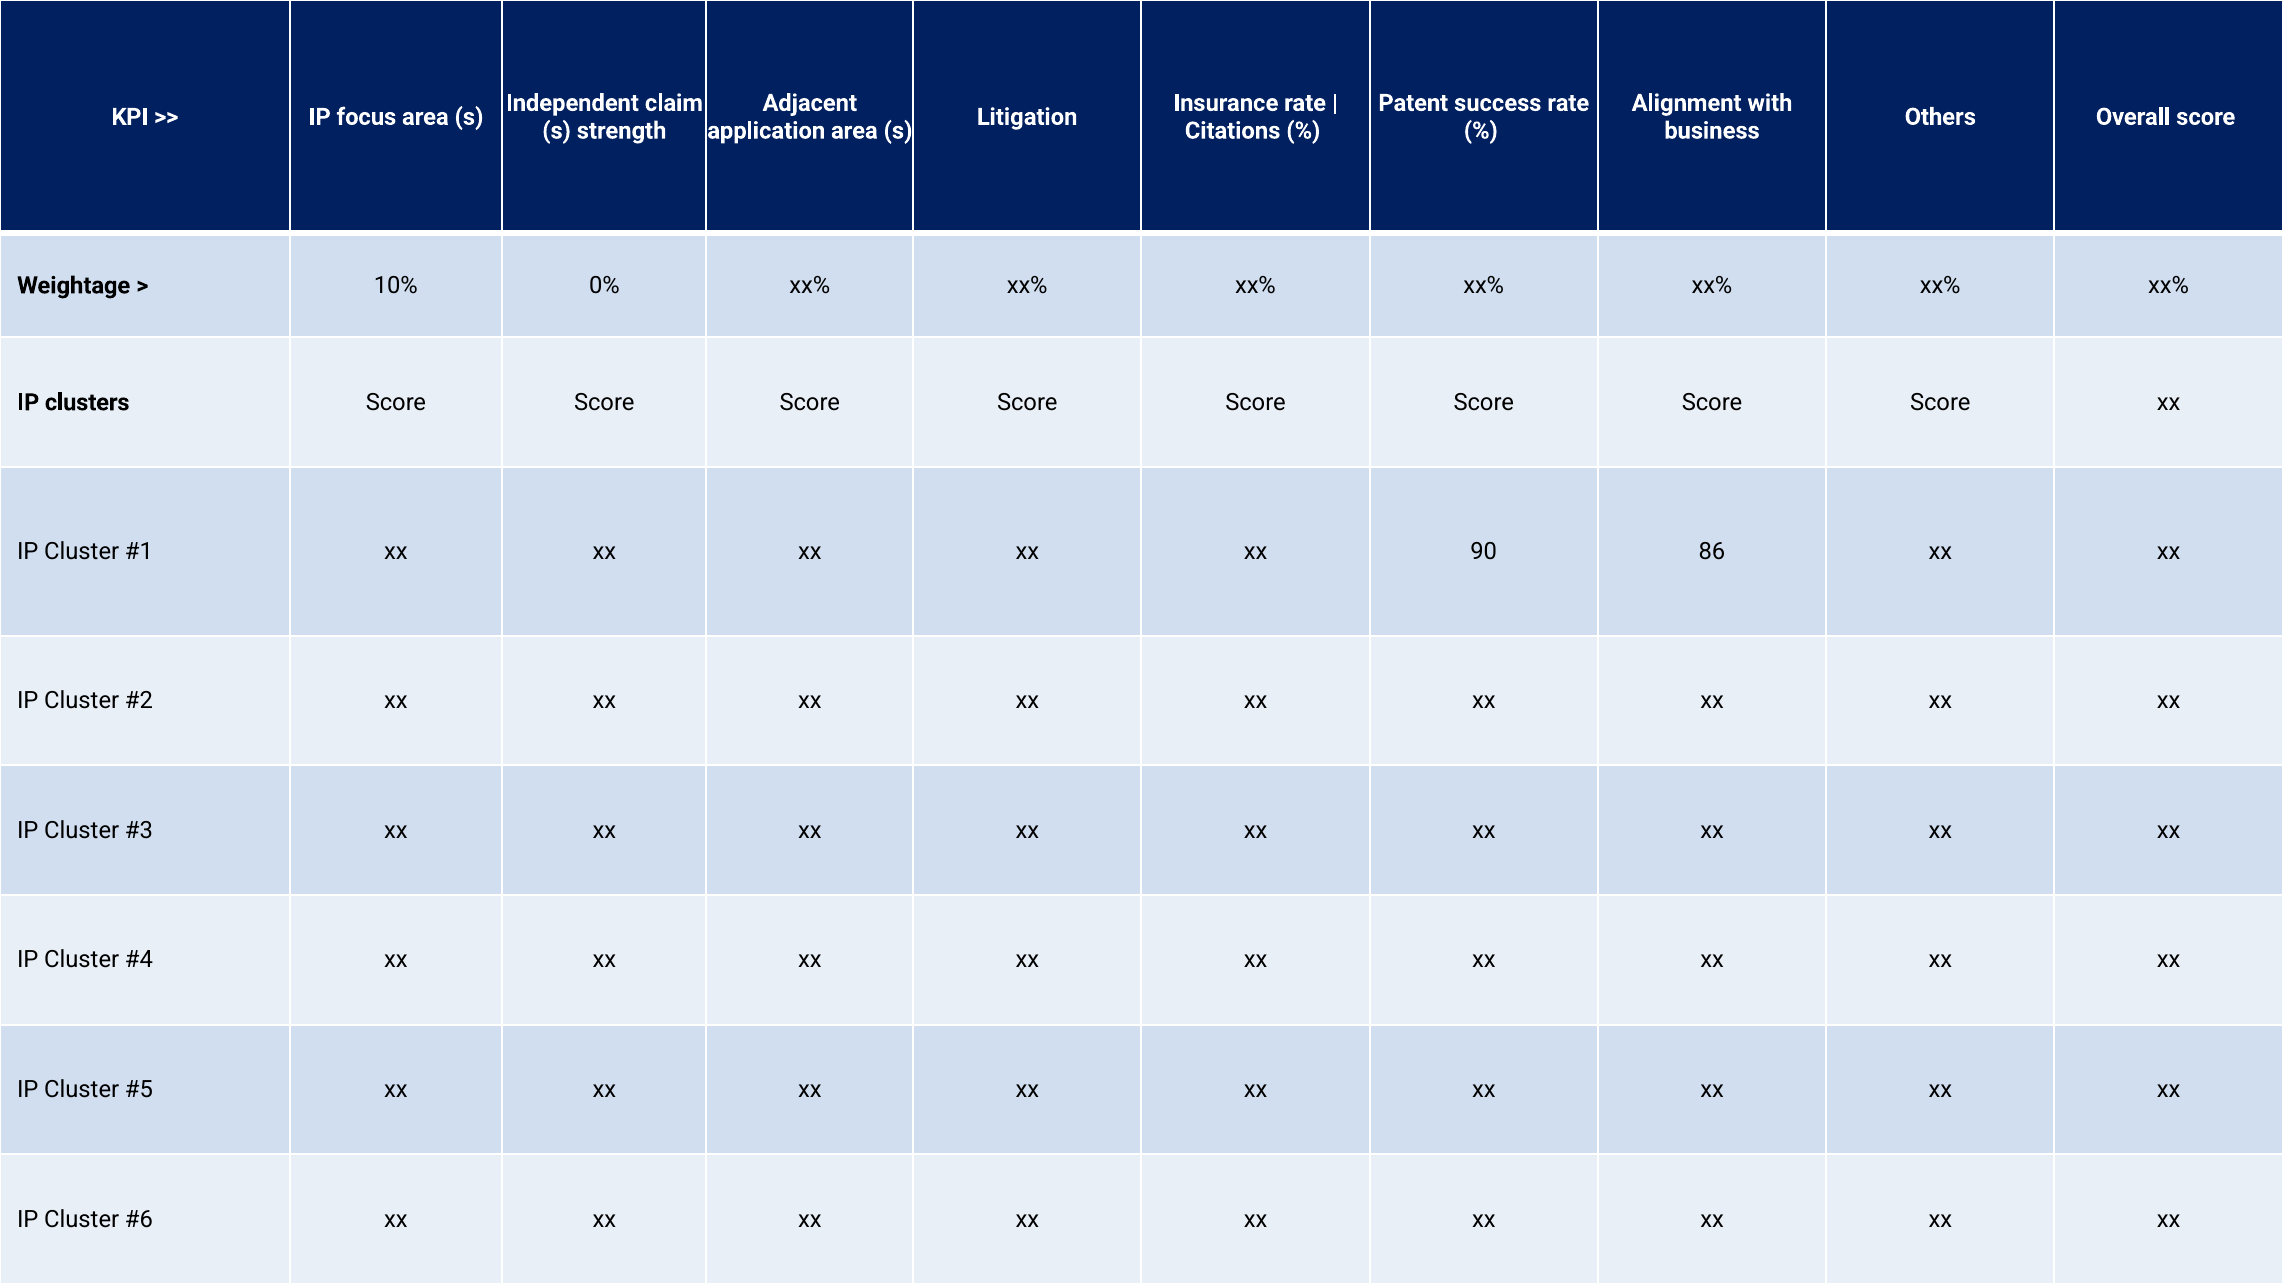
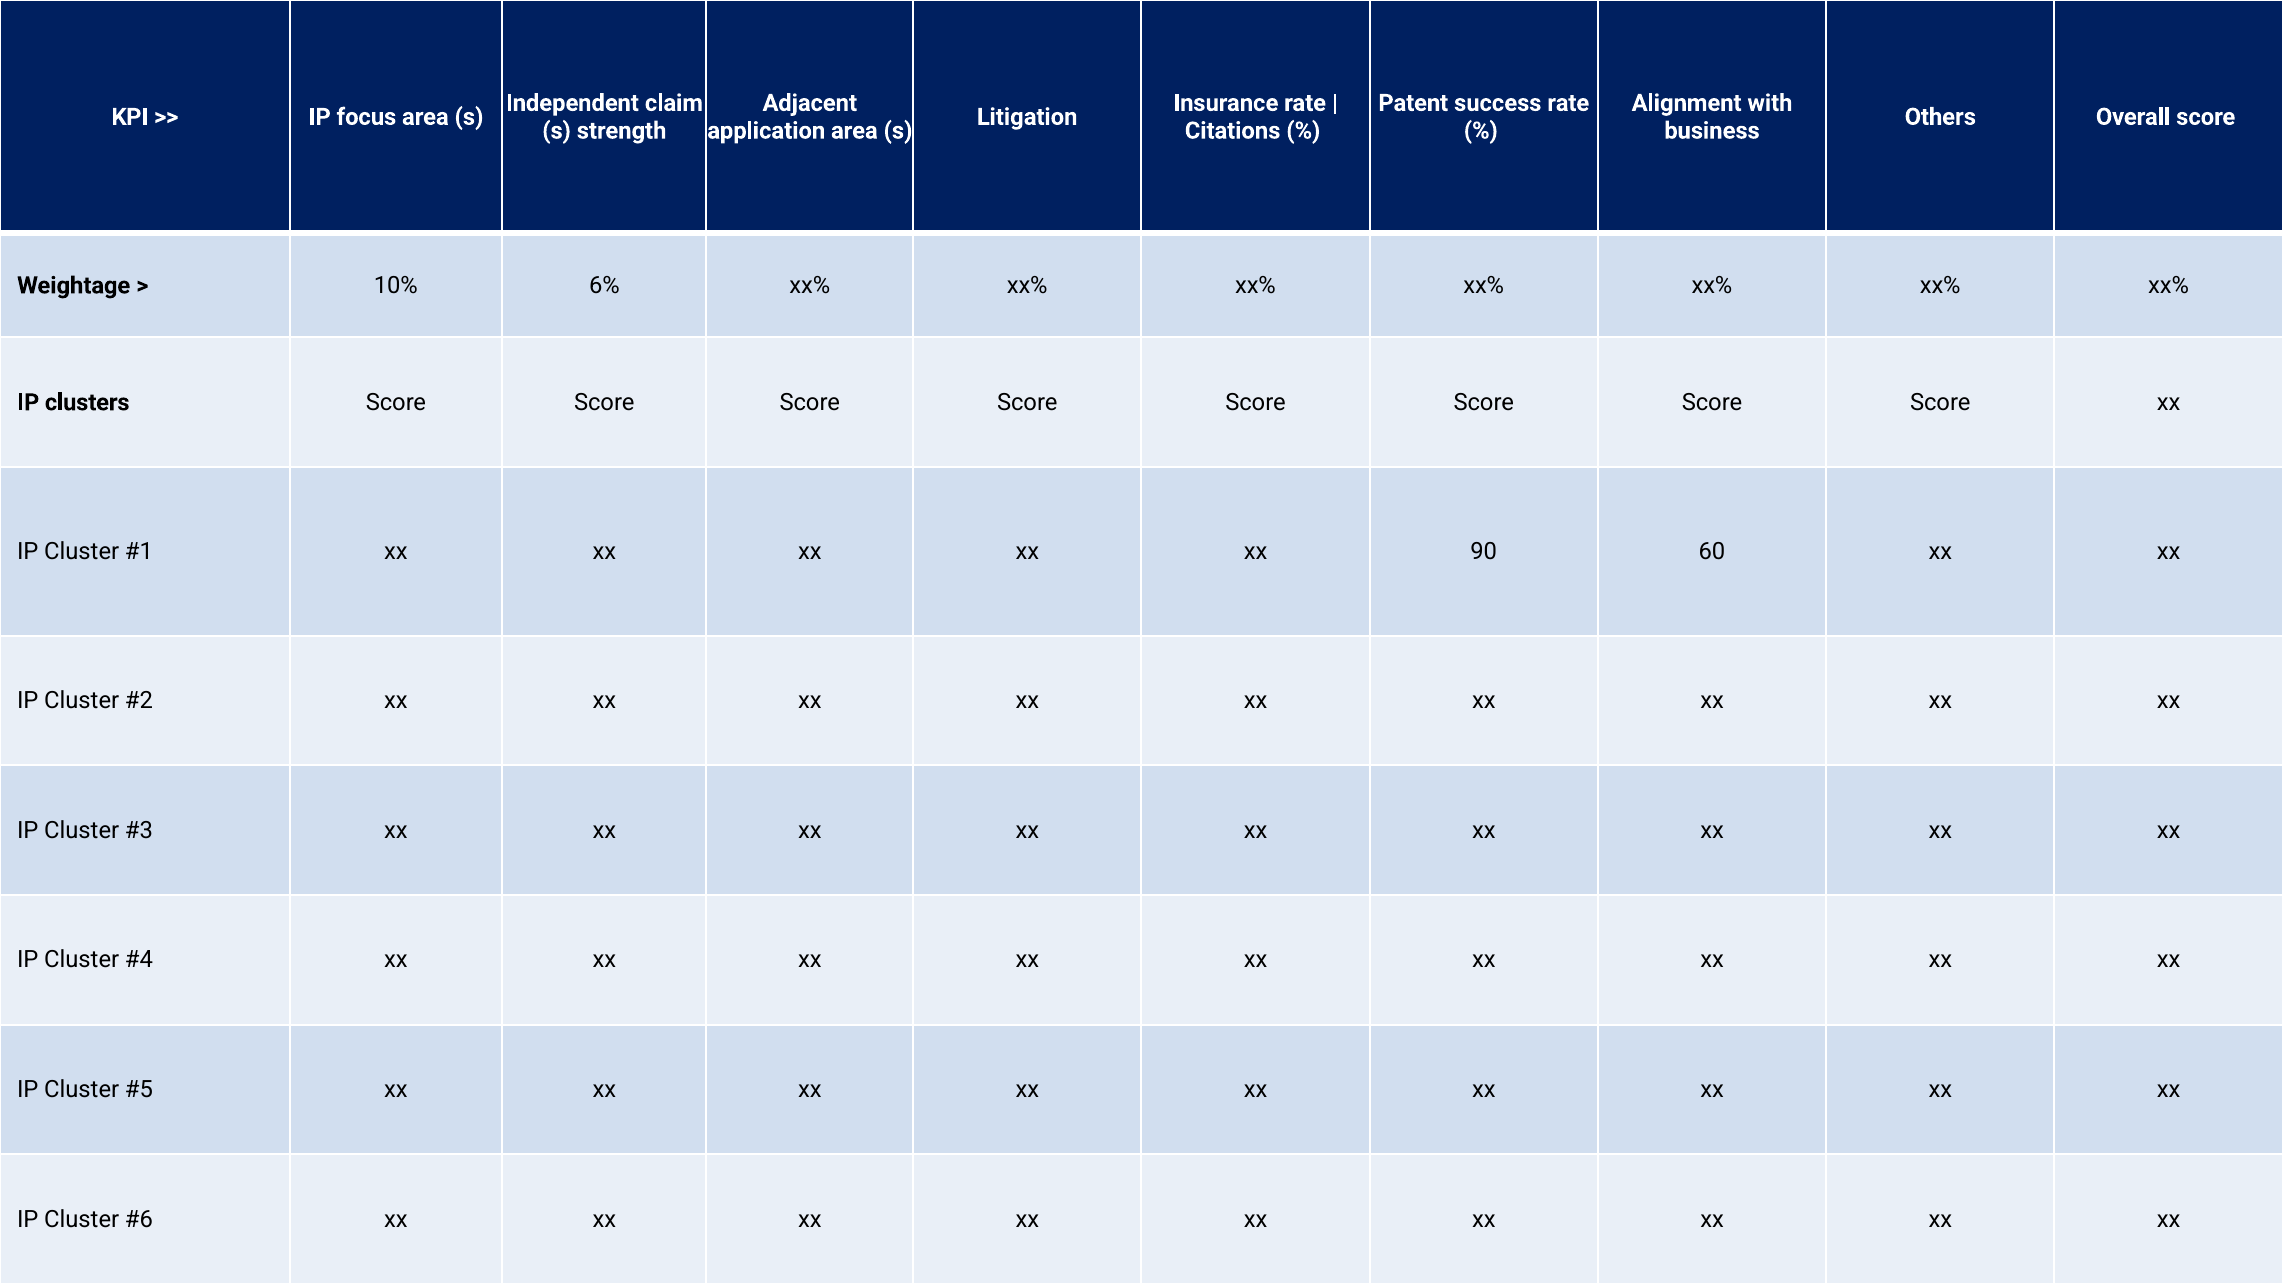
0%: 0% -> 6% (604, 286)
86: 86 -> 60 (1712, 552)
